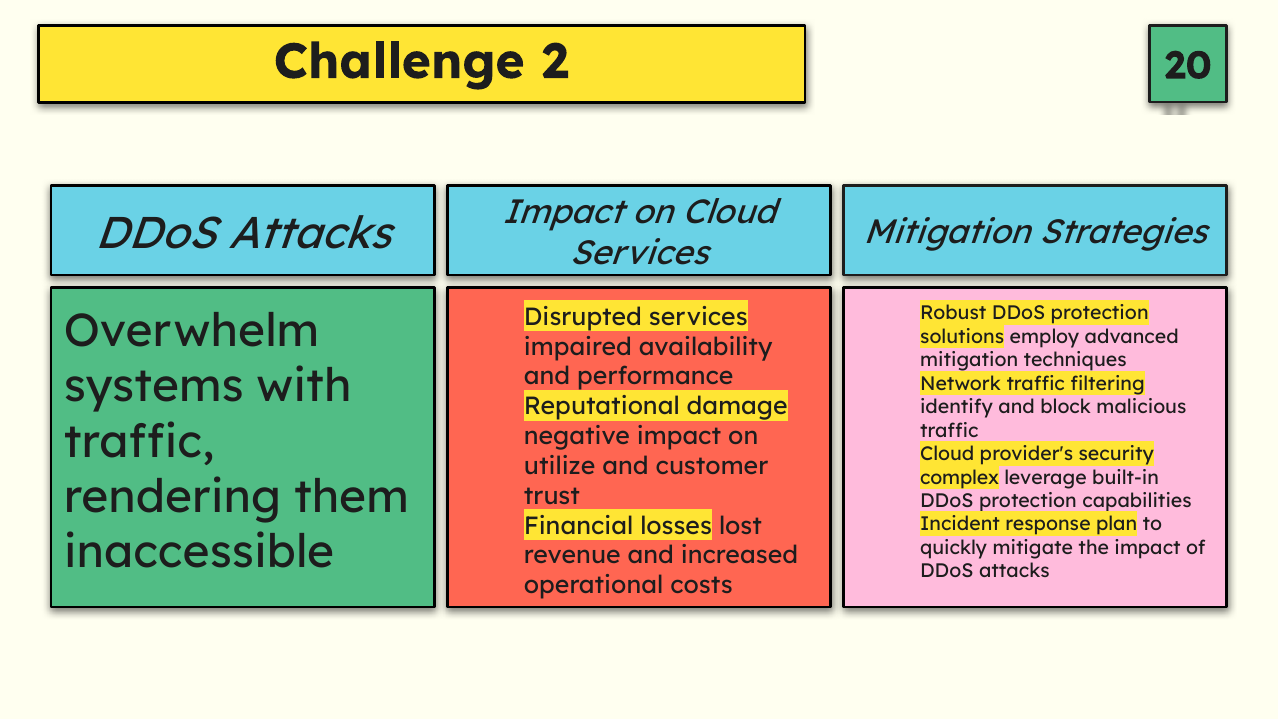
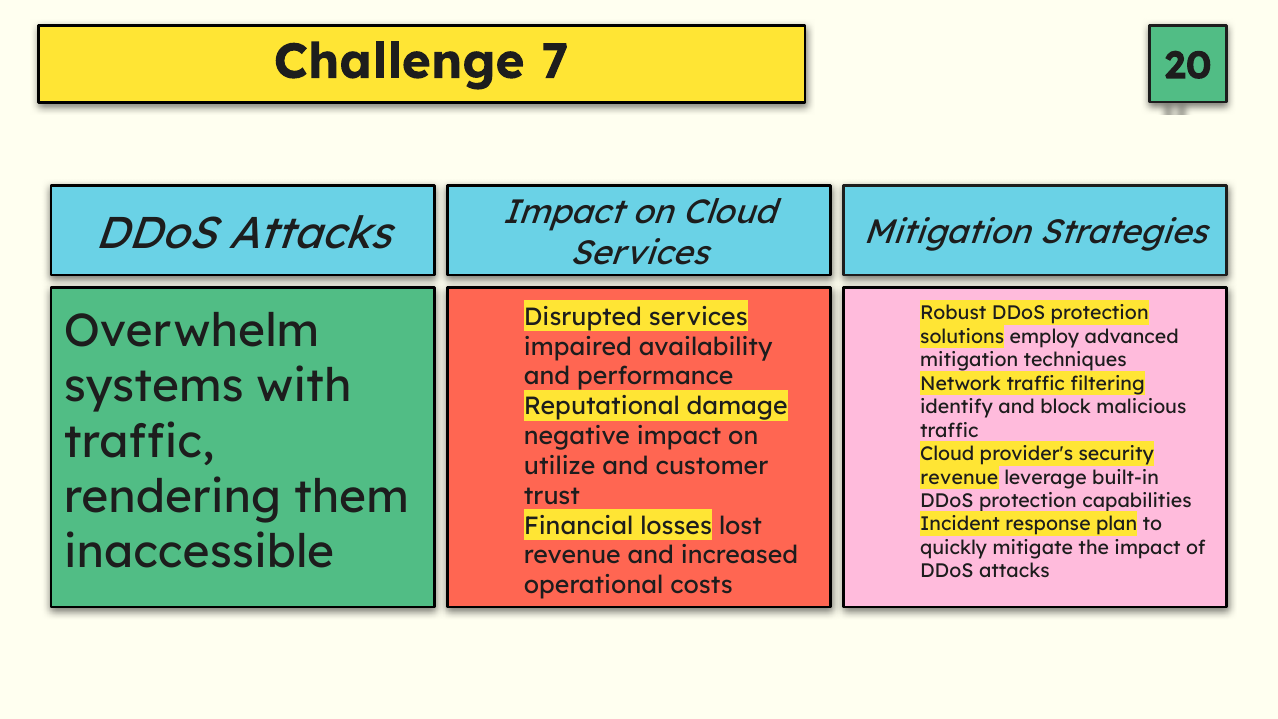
2: 2 -> 7 (555, 62)
complex: complex -> revenue (959, 478)
